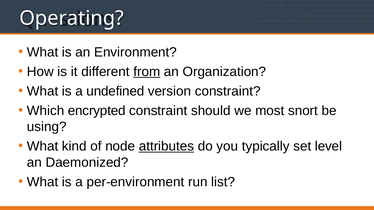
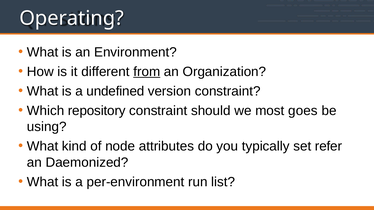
encrypted: encrypted -> repository (97, 111)
snort: snort -> goes (303, 111)
attributes underline: present -> none (166, 147)
level: level -> refer (328, 147)
